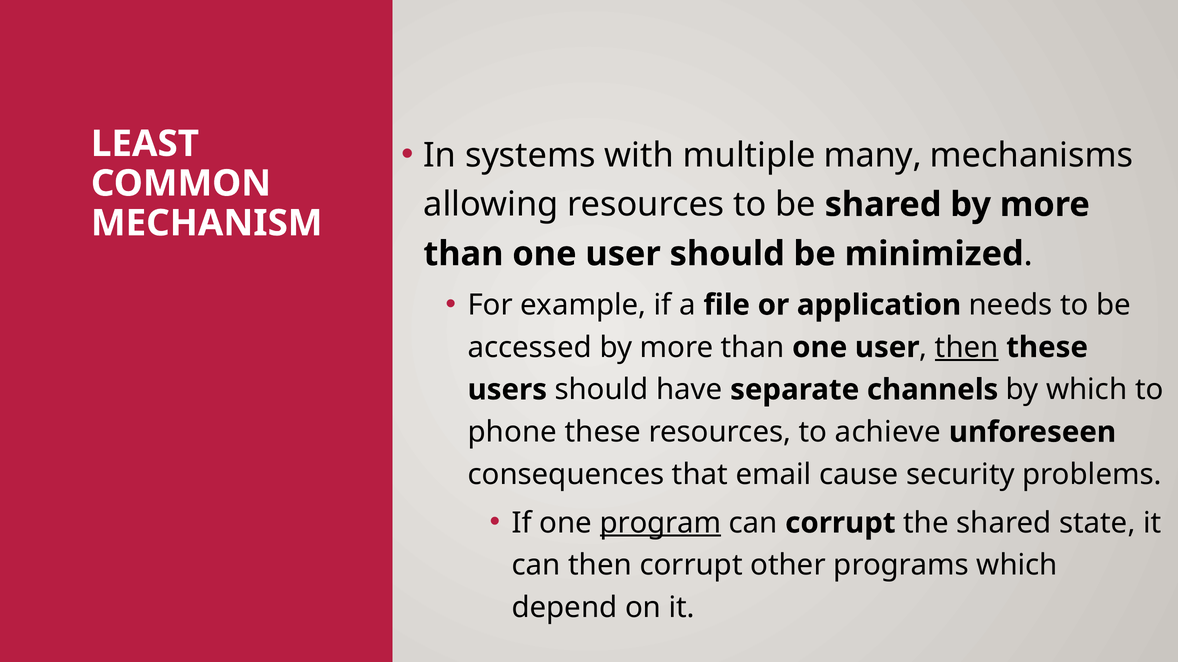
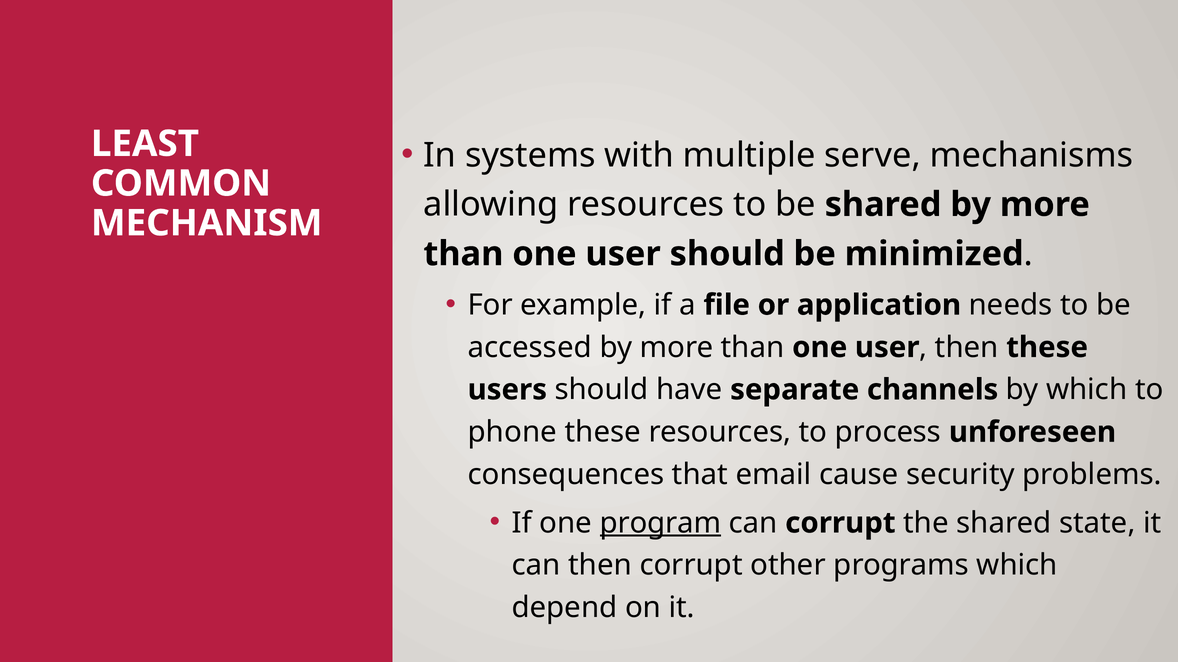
many: many -> serve (873, 155)
then underline: present -> none (967, 348)
achieve: achieve -> process (888, 432)
